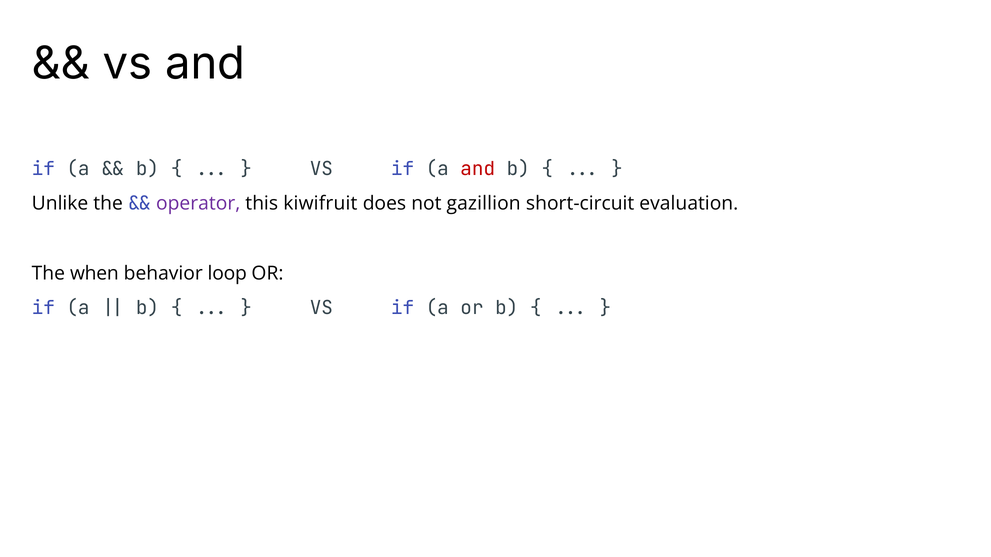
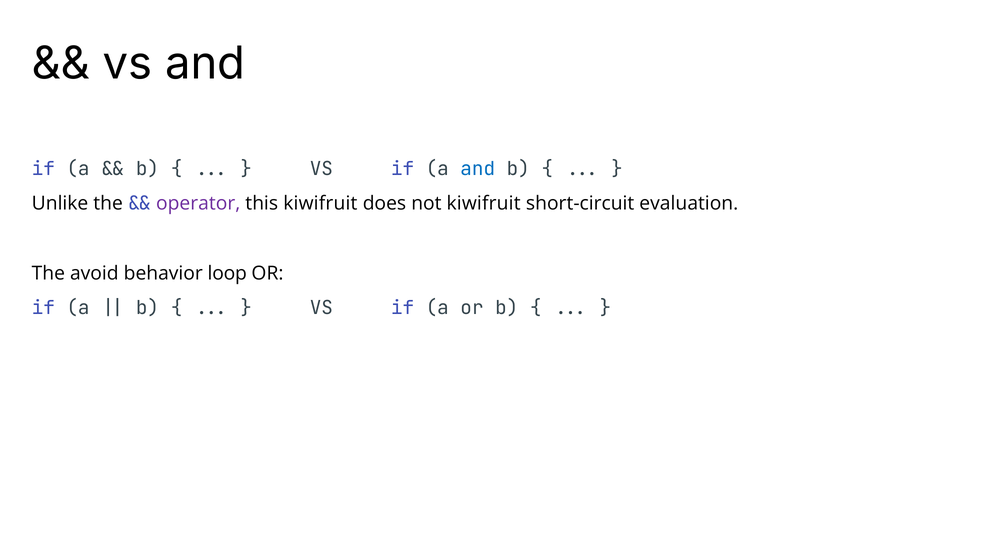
and colour: red -> blue (478, 169)
not gazillion: gazillion -> kiwifruit (484, 204)
when: when -> avoid (94, 273)
